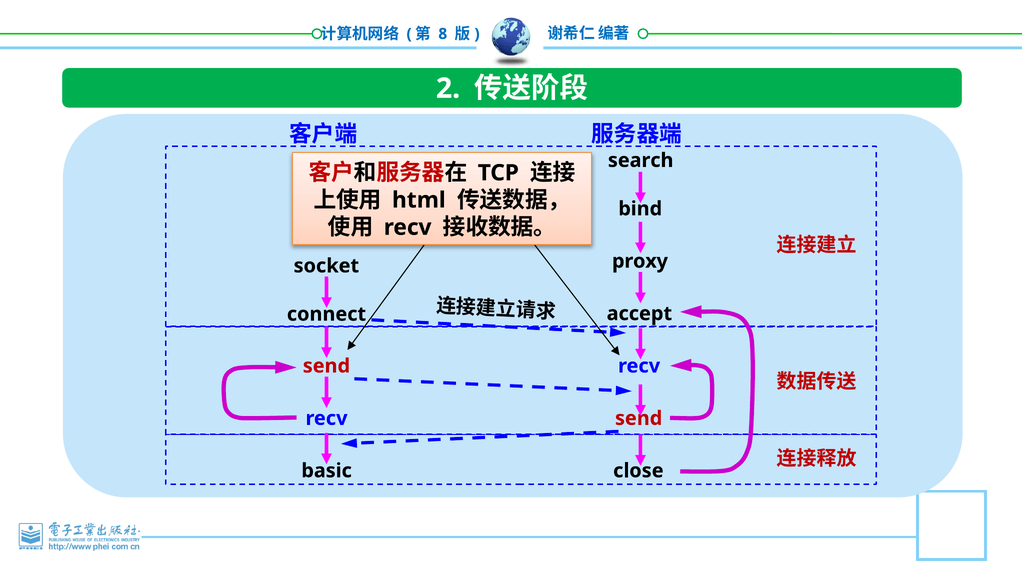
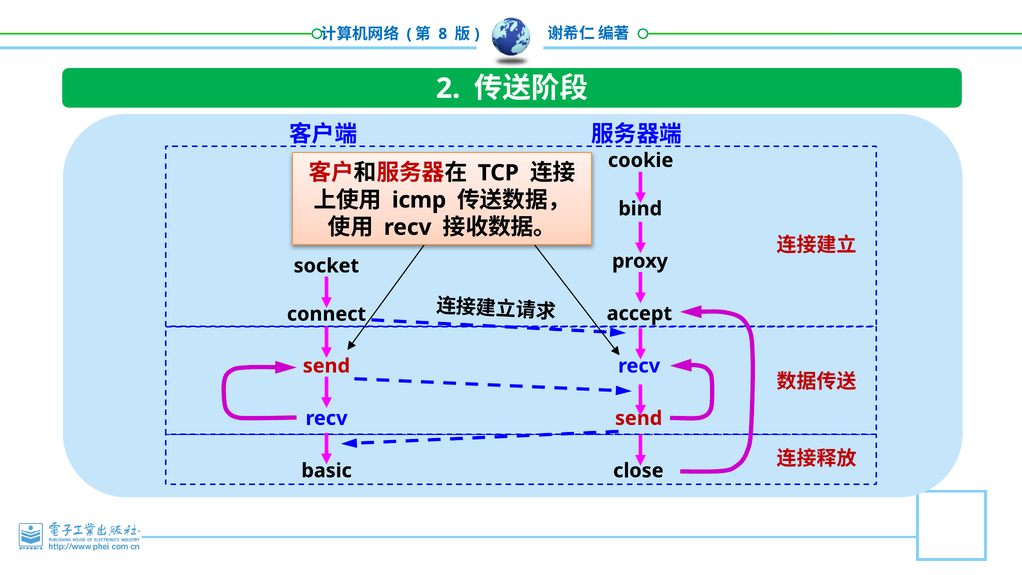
search: search -> cookie (641, 160)
html: html -> icmp (419, 200)
